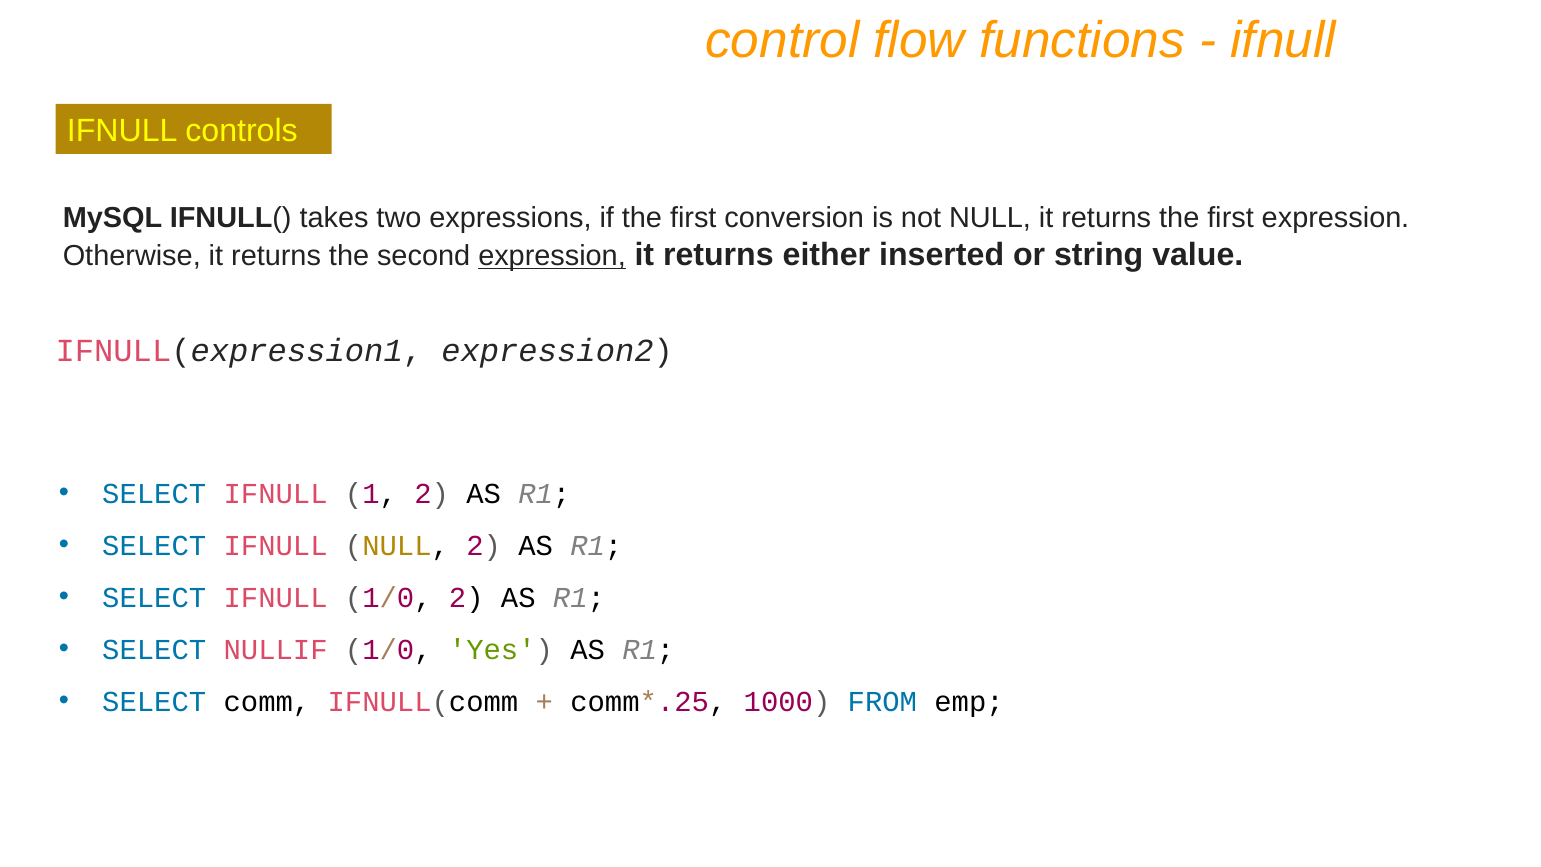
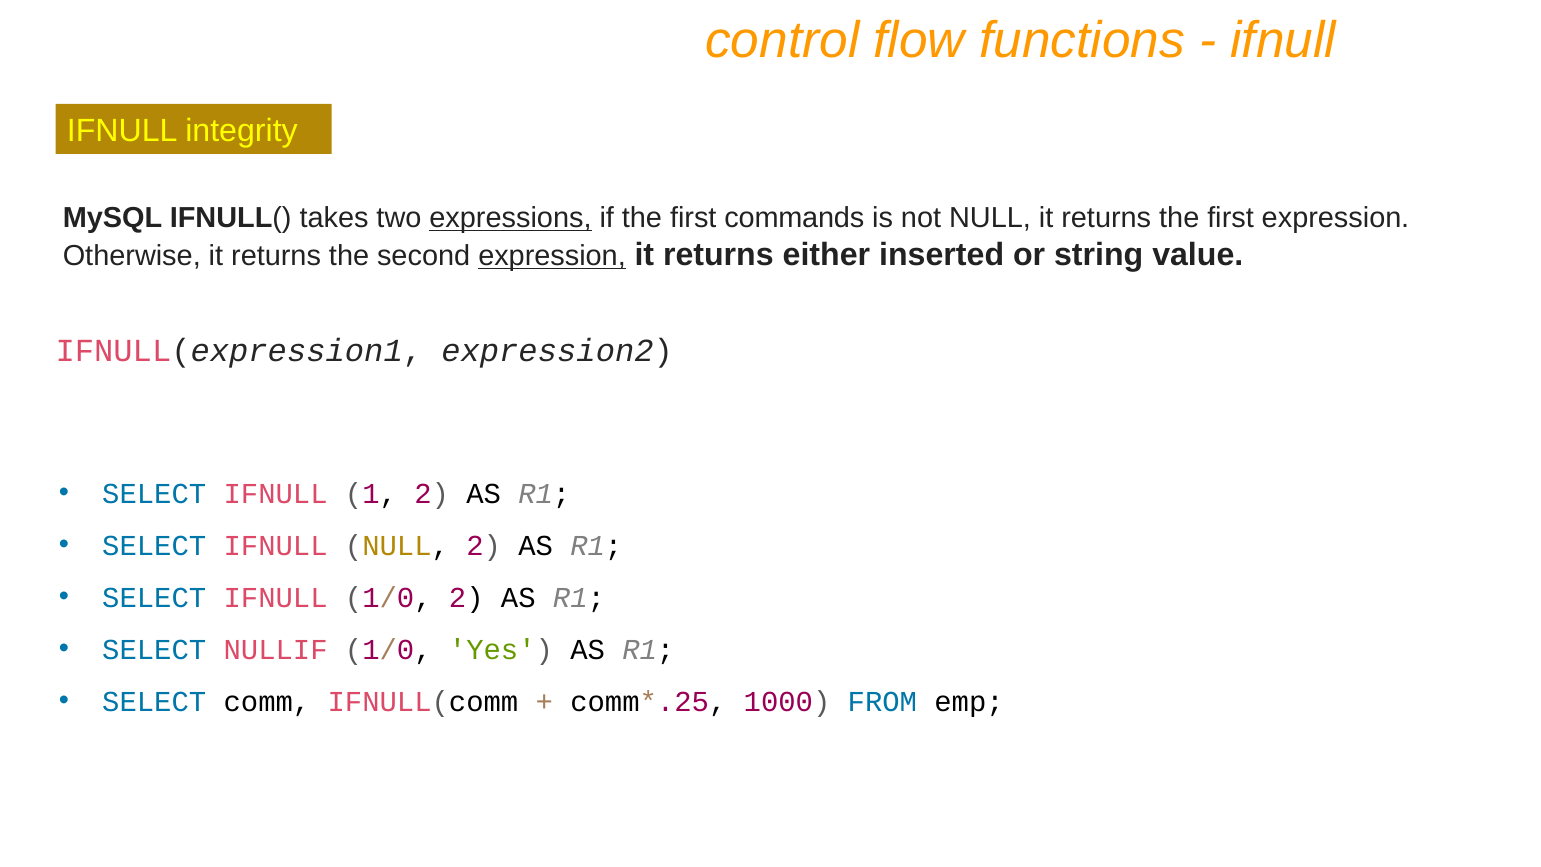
controls: controls -> integrity (242, 131)
expressions underline: none -> present (510, 218)
conversion: conversion -> commands (794, 218)
